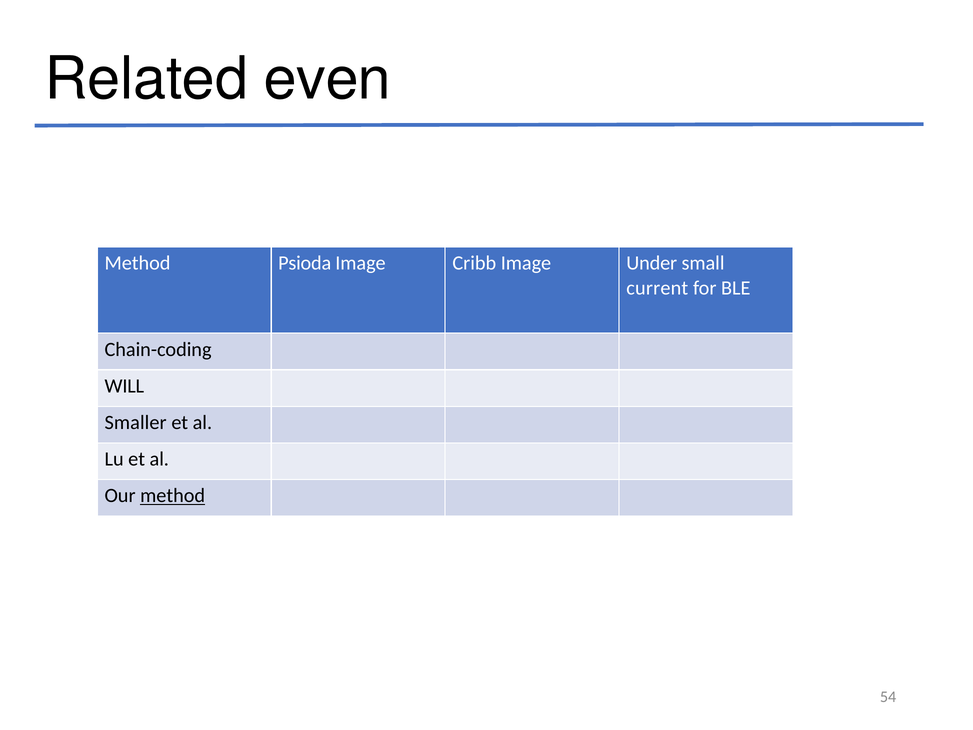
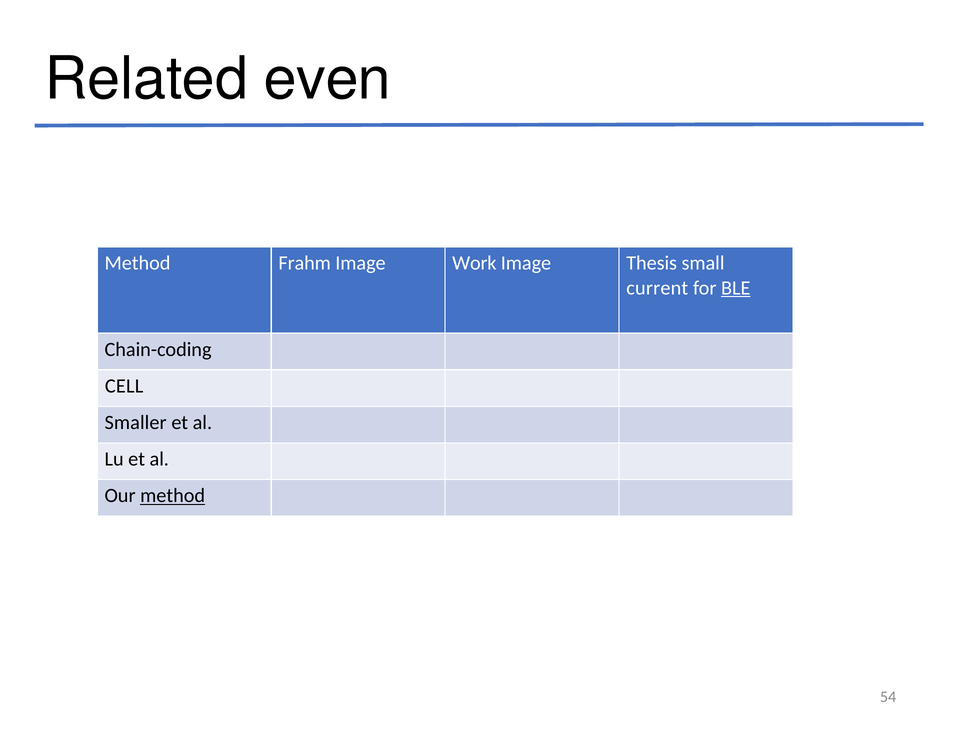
Psioda: Psioda -> Frahm (305, 263)
Cribb: Cribb -> Work (474, 263)
Under: Under -> Thesis (652, 263)
BLE underline: none -> present (736, 288)
WILL: WILL -> CELL (124, 386)
